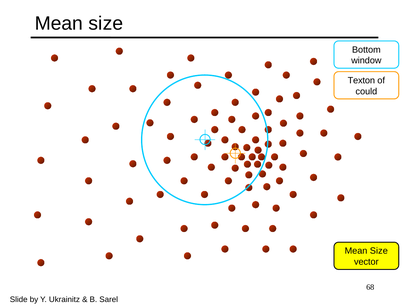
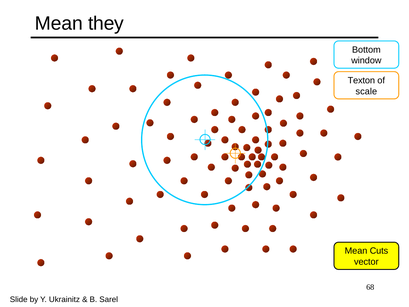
size: size -> they (106, 23)
could: could -> scale (366, 91)
Size: Size -> Cuts (379, 251)
